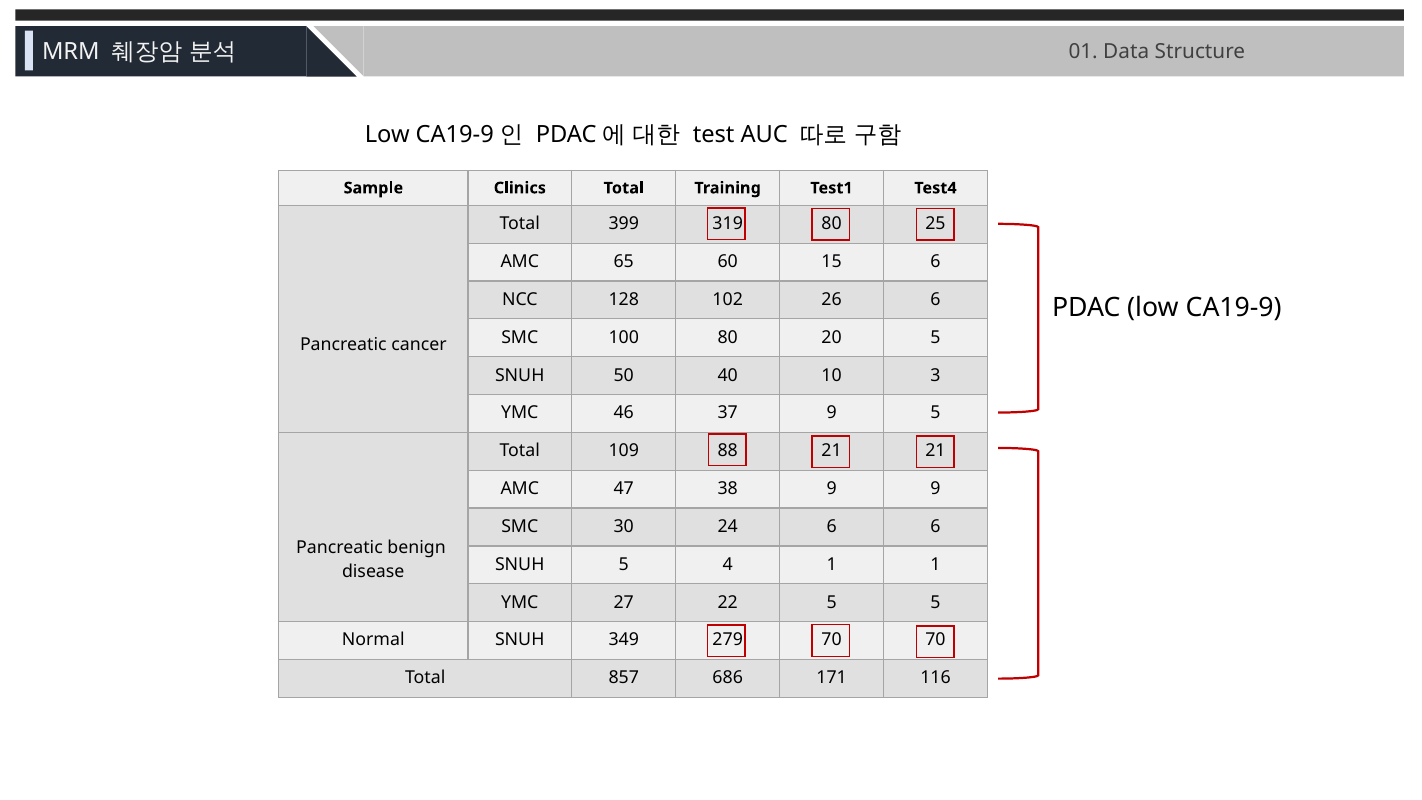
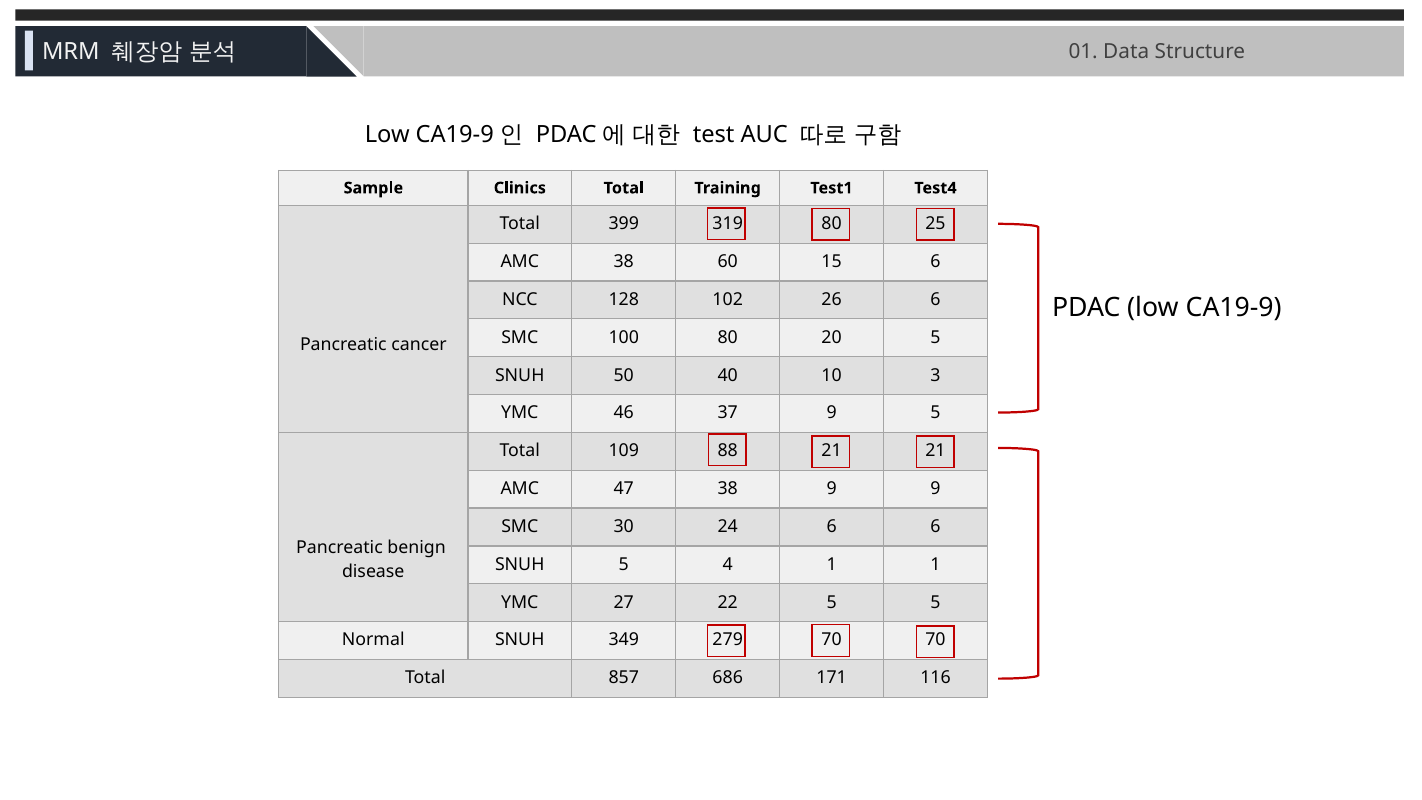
AMC 65: 65 -> 38 (624, 262)
